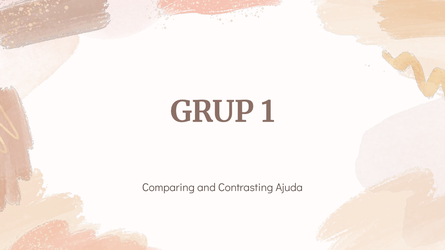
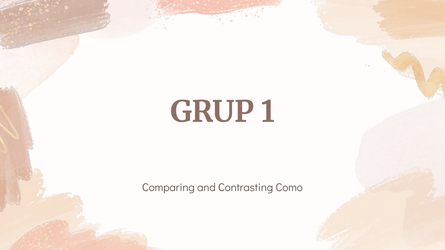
Ajuda: Ajuda -> Como (289, 188)
